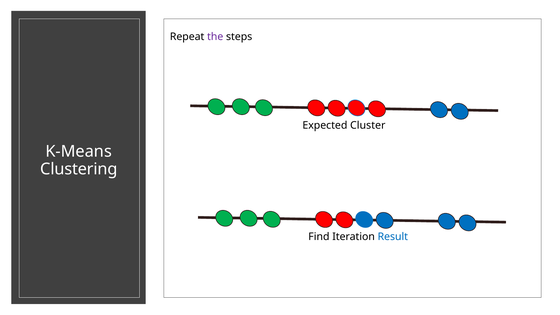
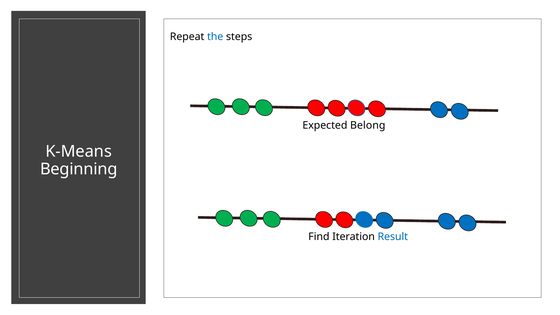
the colour: purple -> blue (215, 37)
Cluster: Cluster -> Belong (368, 125)
Clustering: Clustering -> Beginning (79, 169)
